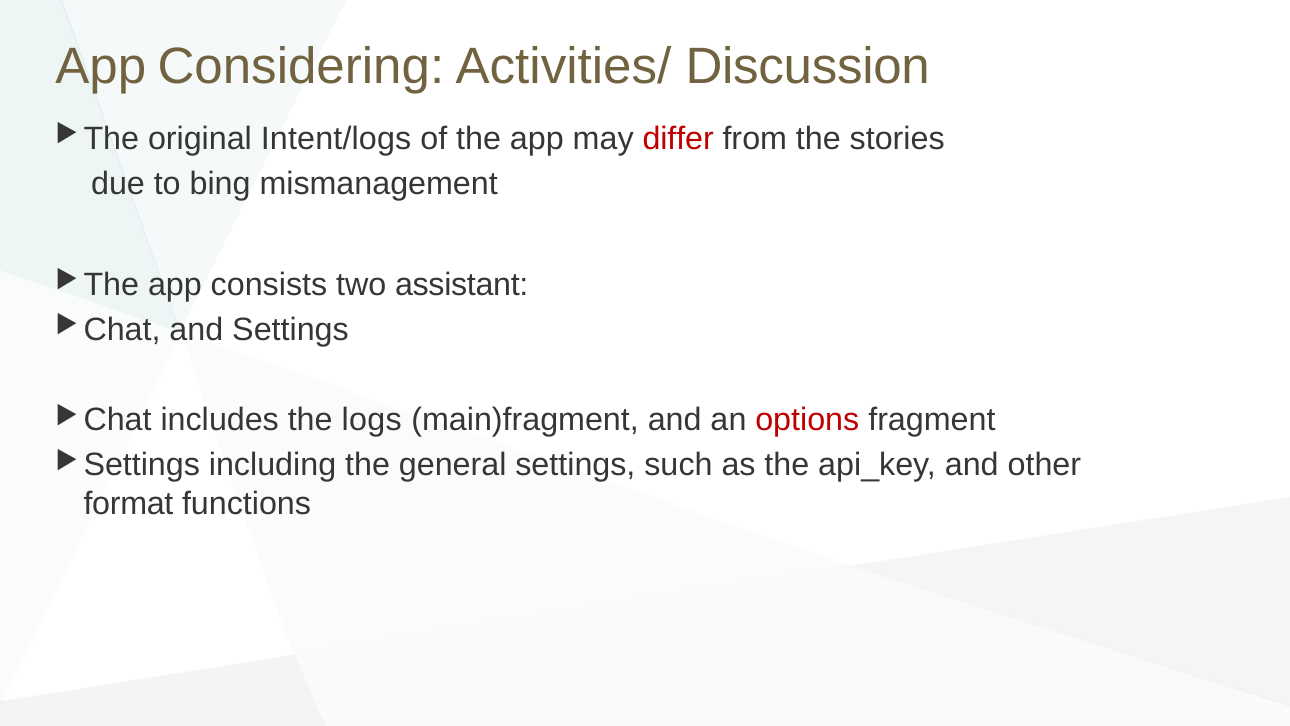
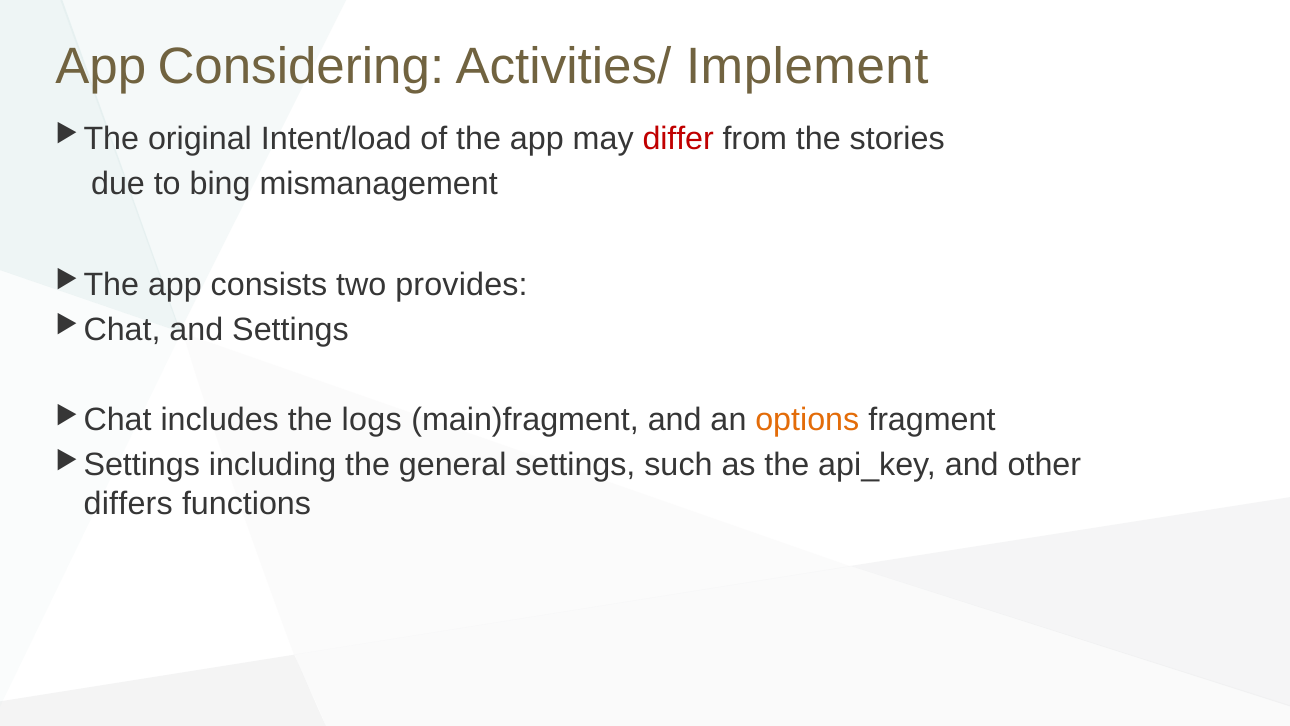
Discussion: Discussion -> Implement (807, 66)
Intent/logs: Intent/logs -> Intent/load (336, 139)
assistant: assistant -> provides (461, 285)
options colour: red -> orange (807, 420)
format: format -> differs (128, 504)
